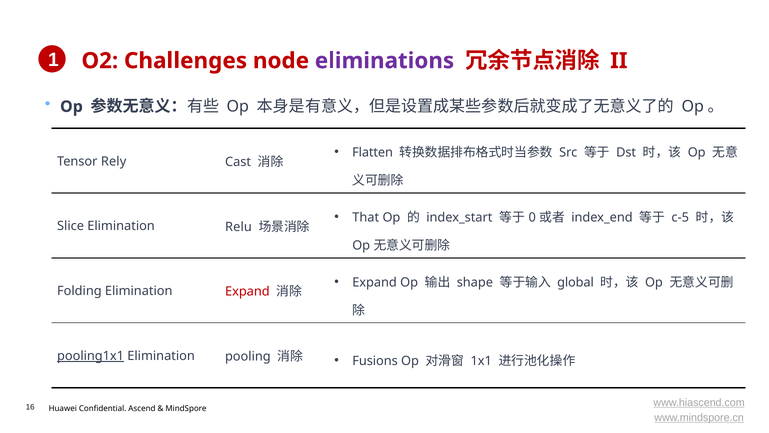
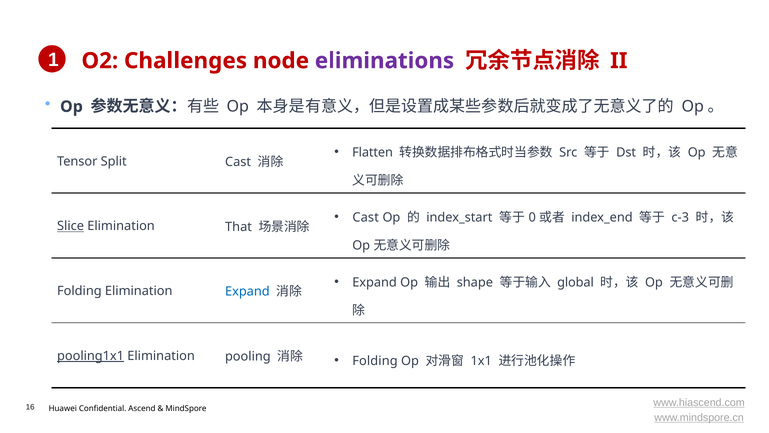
Rely: Rely -> Split (114, 161)
That: That -> Cast (366, 217)
c-5: c-5 -> c-3 (680, 217)
Slice underline: none -> present (71, 226)
Relu: Relu -> That (239, 226)
Expand colour: red -> blue (247, 291)
Fusions: Fusions -> Folding (375, 361)
